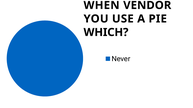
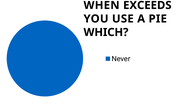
VENDOR: VENDOR -> EXCEEDS (147, 5)
